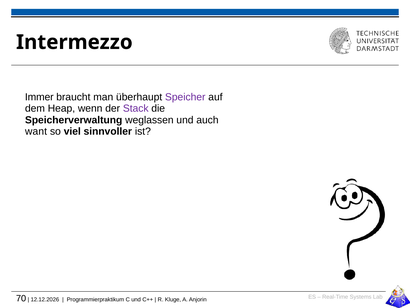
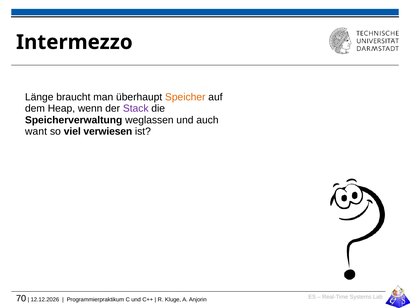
Immer: Immer -> Länge (39, 97)
Speicher colour: purple -> orange (185, 97)
sinnvoller: sinnvoller -> verwiesen (108, 131)
